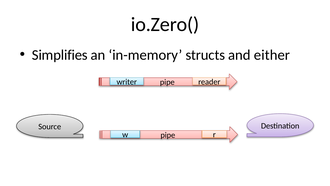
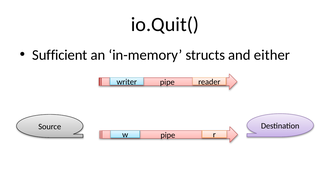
io.Zero(: io.Zero( -> io.Quit( (165, 24)
Simplifies: Simplifies -> Sufficient (60, 55)
